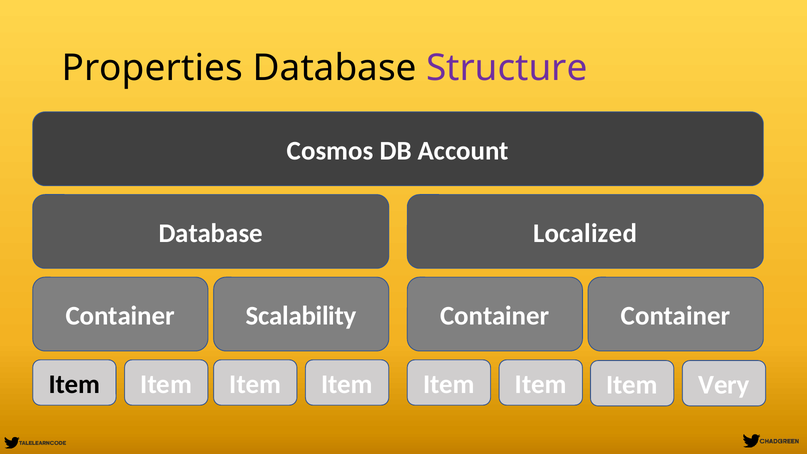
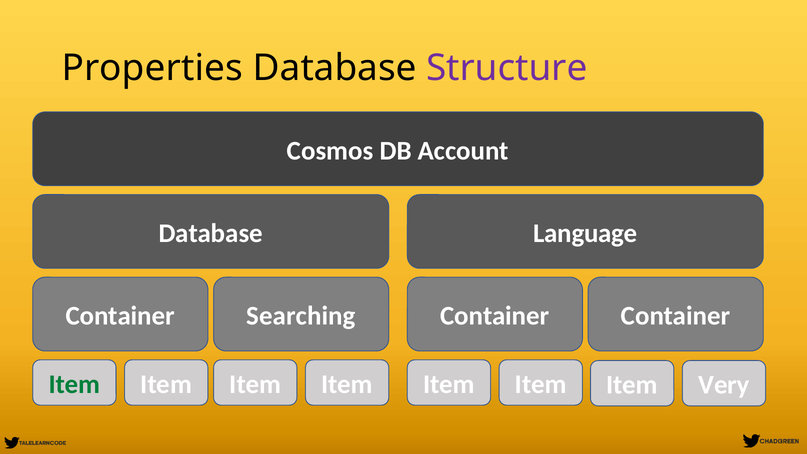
Localized: Localized -> Language (585, 233)
Scalability: Scalability -> Searching (301, 316)
Item colour: black -> green (74, 384)
